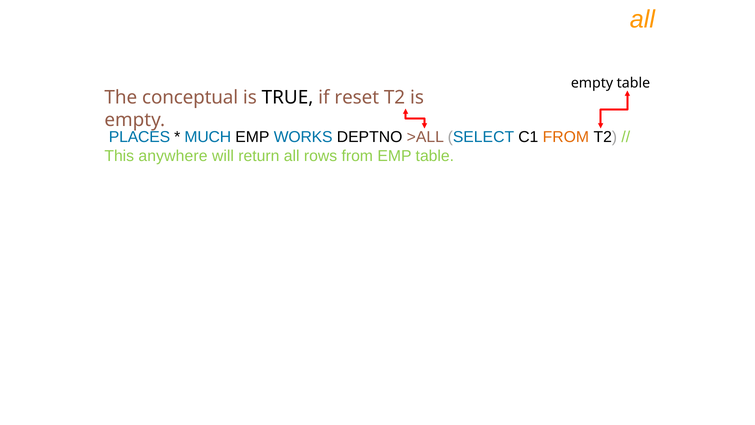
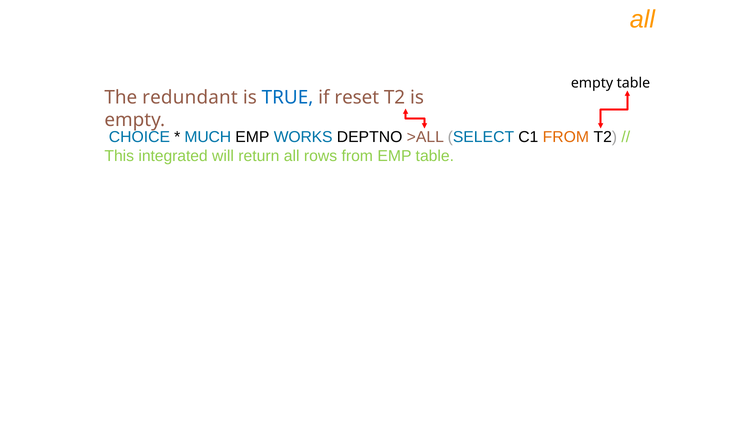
conceptual: conceptual -> redundant (190, 97)
TRUE colour: black -> blue (288, 97)
PLACES: PLACES -> CHOICE (139, 137)
anywhere: anywhere -> integrated (173, 156)
